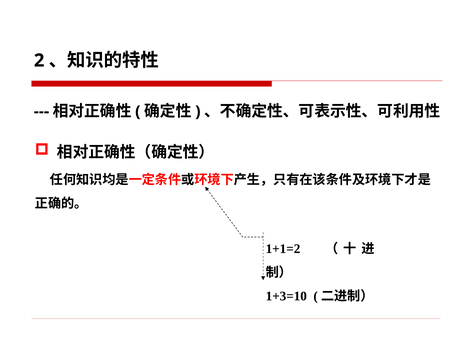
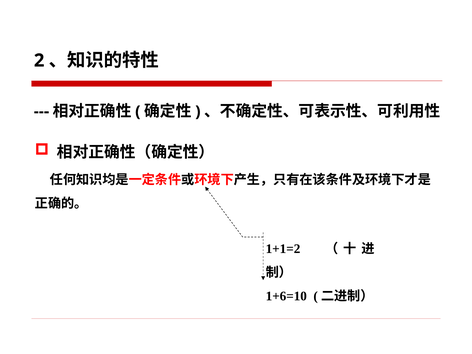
1+3=10: 1+3=10 -> 1+6=10 (286, 296)
